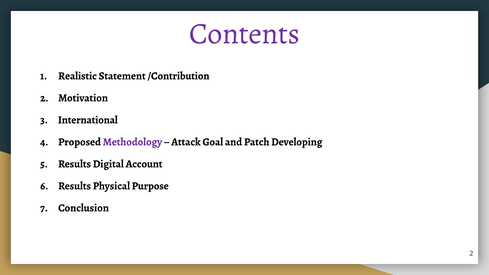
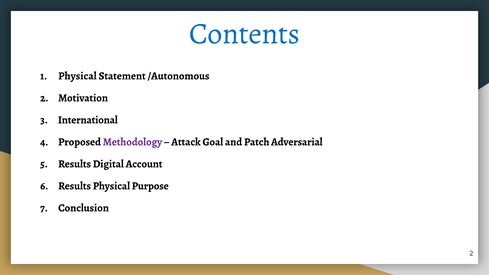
Contents colour: purple -> blue (244, 34)
Realistic: Realistic -> Physical (77, 76)
/Contribution: /Contribution -> /Autonomous (178, 76)
Developing: Developing -> Adversarial (297, 142)
